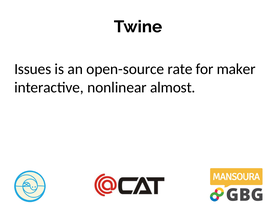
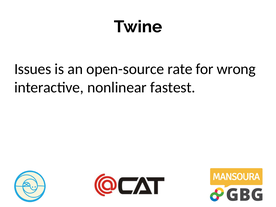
maker: maker -> wrong (236, 69)
almost: almost -> fastest (173, 88)
